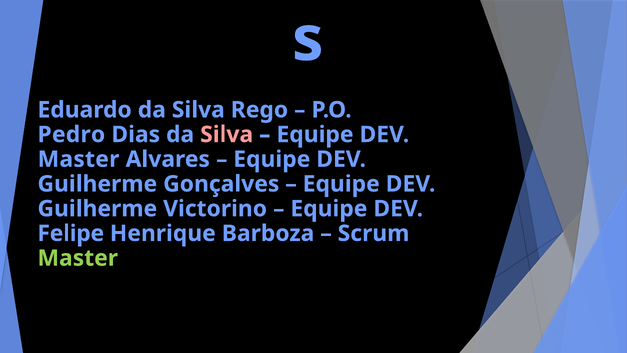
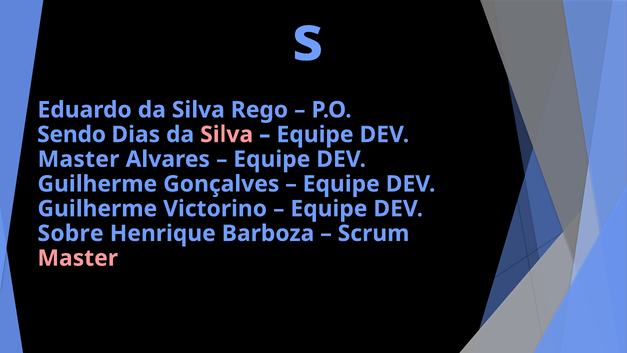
Pedro: Pedro -> Sendo (72, 134)
Felipe: Felipe -> Sobre (71, 233)
Master colour: light green -> pink (78, 258)
